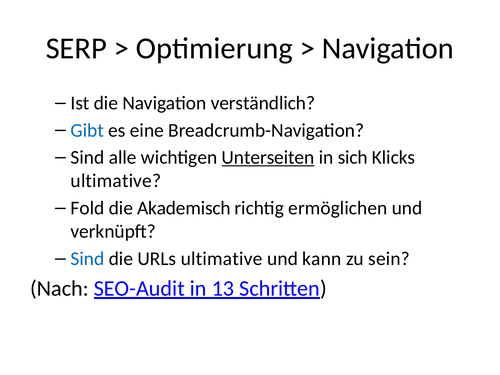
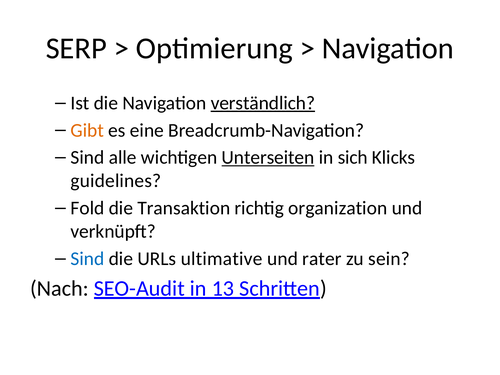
verständlich underline: none -> present (263, 103)
Gibt colour: blue -> orange (87, 130)
ultimative: ultimative -> guidelines (116, 181)
Akademisch: Akademisch -> Transaktion (184, 208)
ermöglichen: ermöglichen -> organization (338, 208)
kann: kann -> rater (322, 259)
